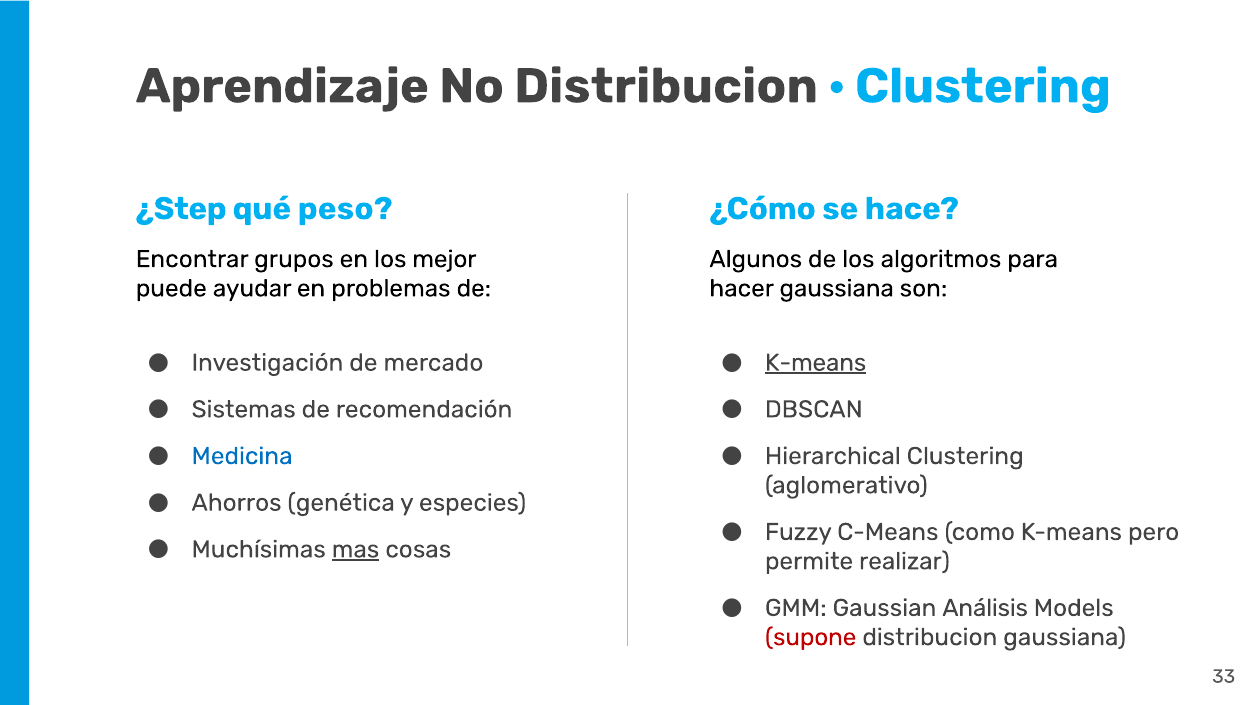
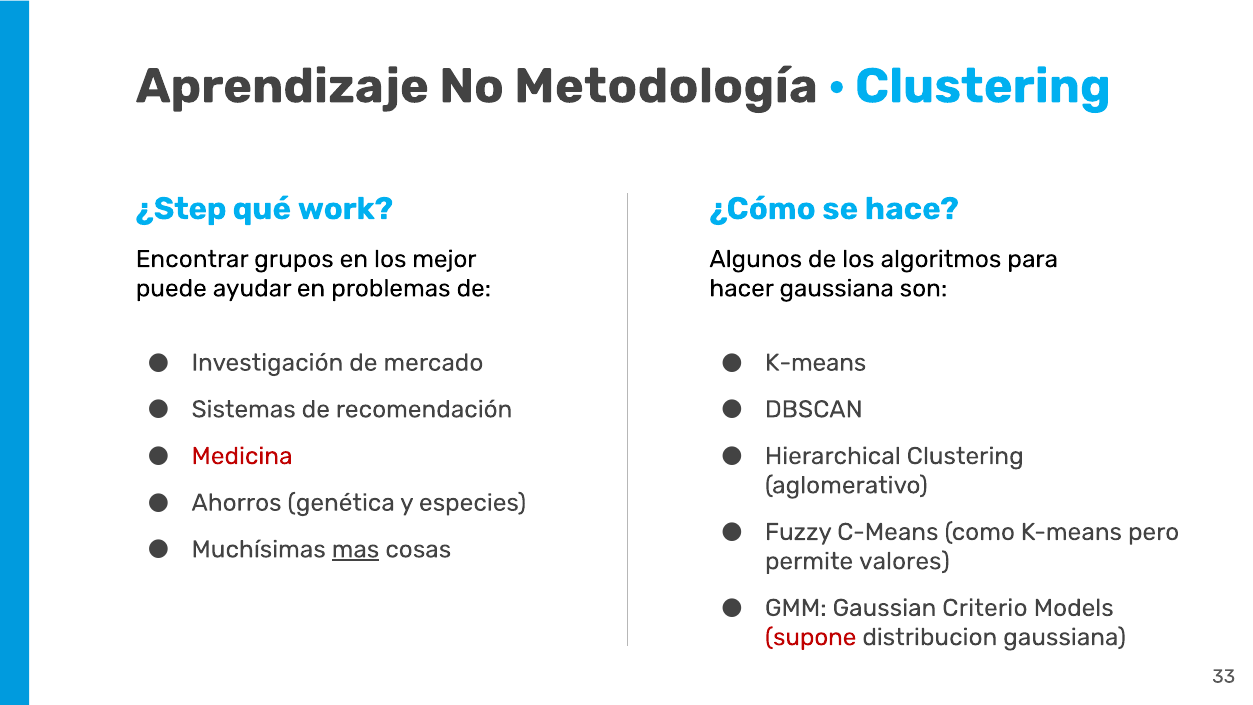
No Distribucion: Distribucion -> Metodología (666, 86)
peso: peso -> work (345, 209)
K-means underline: present -> none (816, 363)
Medicina colour: blue -> red (242, 456)
realizar: realizar -> valores (904, 561)
Análisis: Análisis -> Criterio (985, 608)
